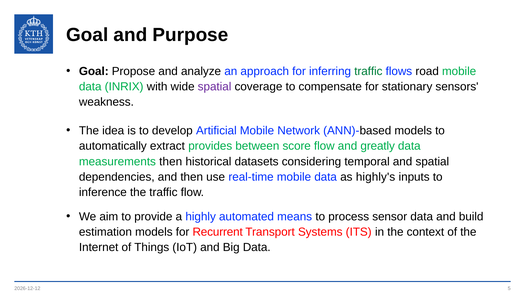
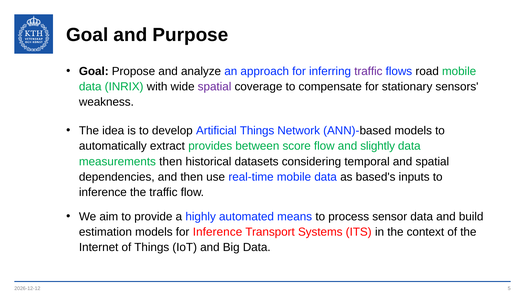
traffic colour: green -> purple (368, 71)
Artificial Mobile: Mobile -> Things (257, 130)
greatly: greatly -> slightly (378, 146)
highly's: highly's -> based's (376, 176)
for Recurrent: Recurrent -> Inference (218, 231)
